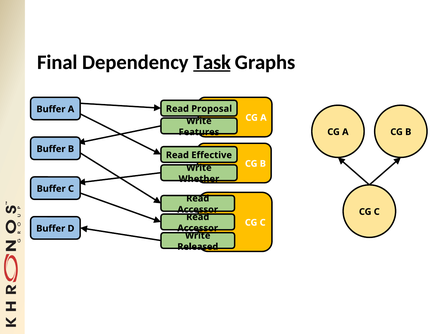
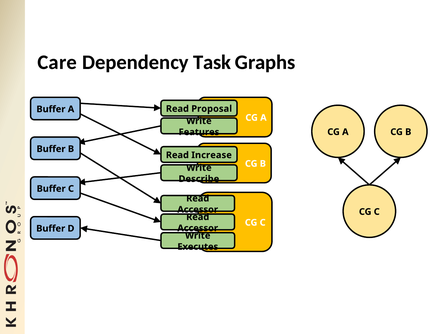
Final: Final -> Care (57, 62)
Task underline: present -> none (212, 62)
Effective: Effective -> Increase (212, 155)
Whether: Whether -> Describe (199, 179)
Released: Released -> Executes (198, 247)
